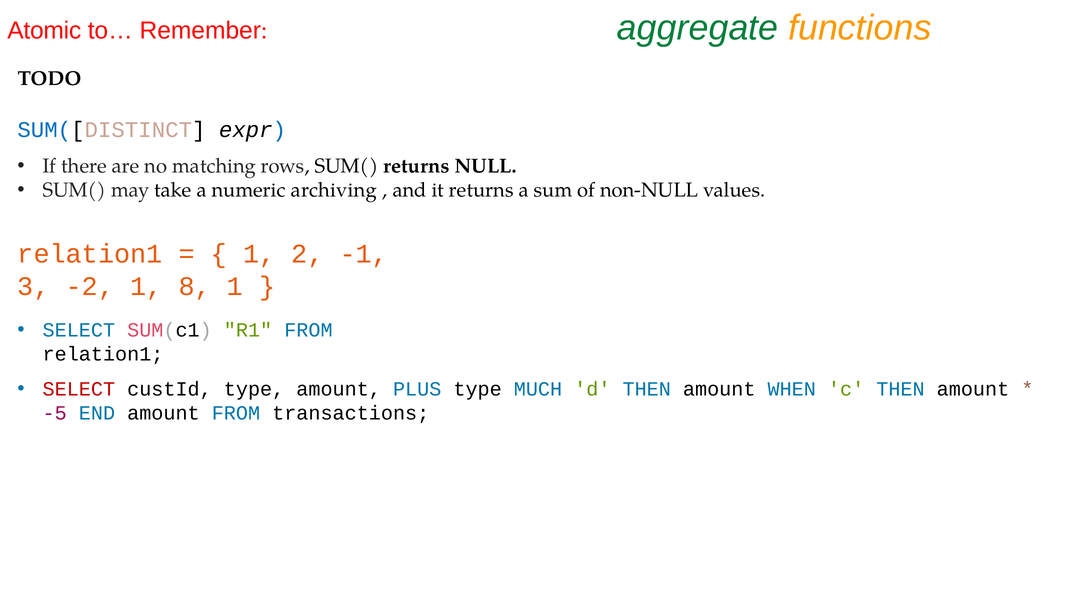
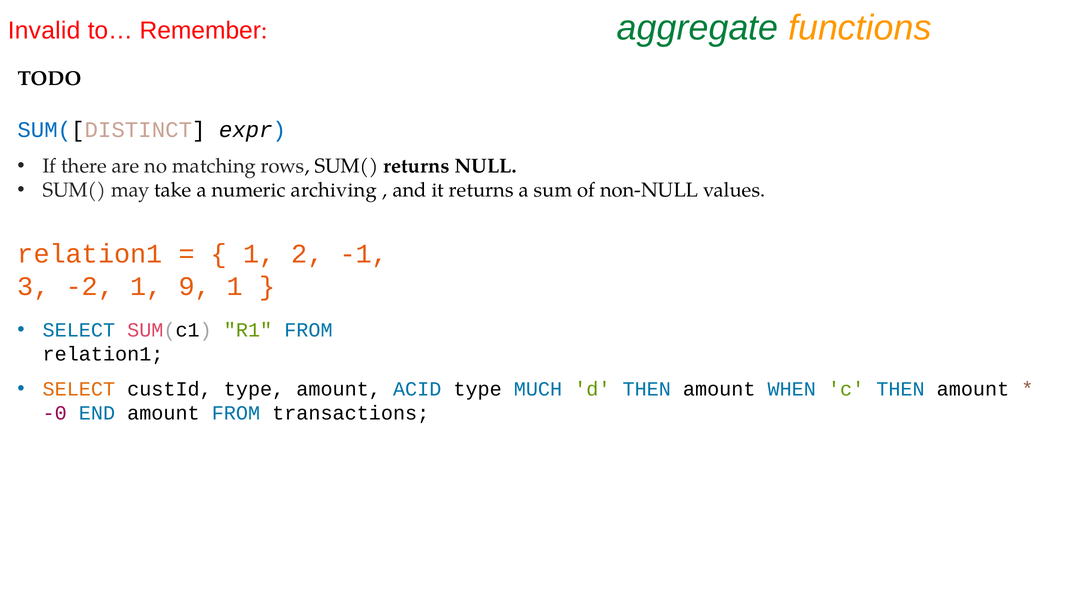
Atomic: Atomic -> Invalid (44, 31)
8: 8 -> 9 (195, 286)
SELECT colour: red -> orange (79, 389)
PLUS: PLUS -> ACID (417, 389)
-5: -5 -> -0 (55, 413)
